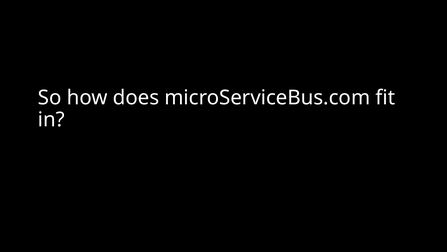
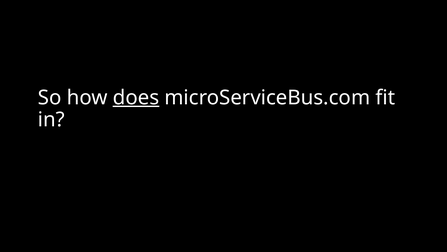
does underline: none -> present (136, 97)
